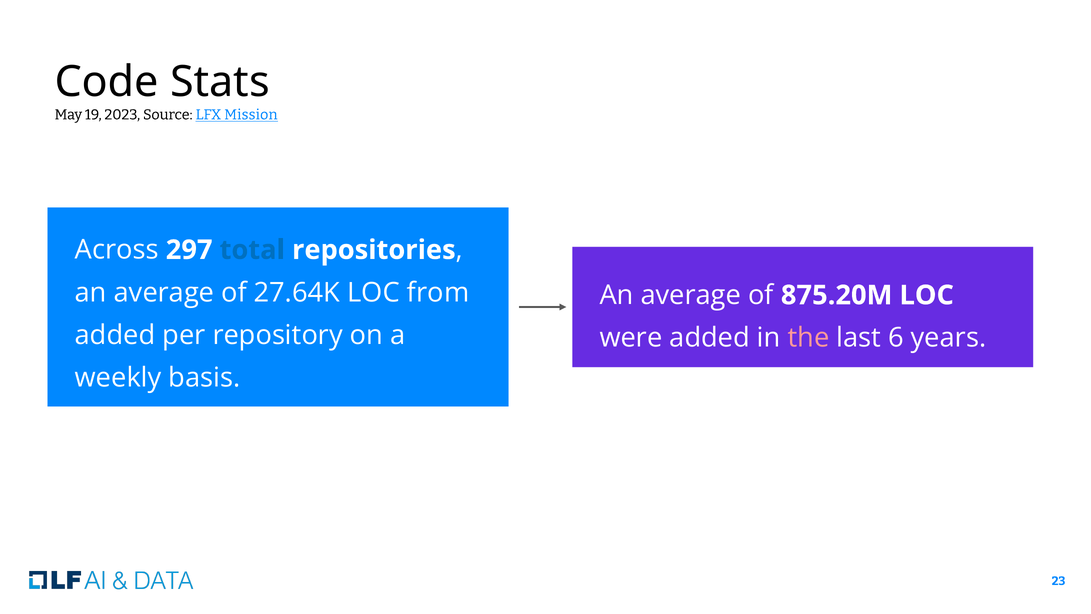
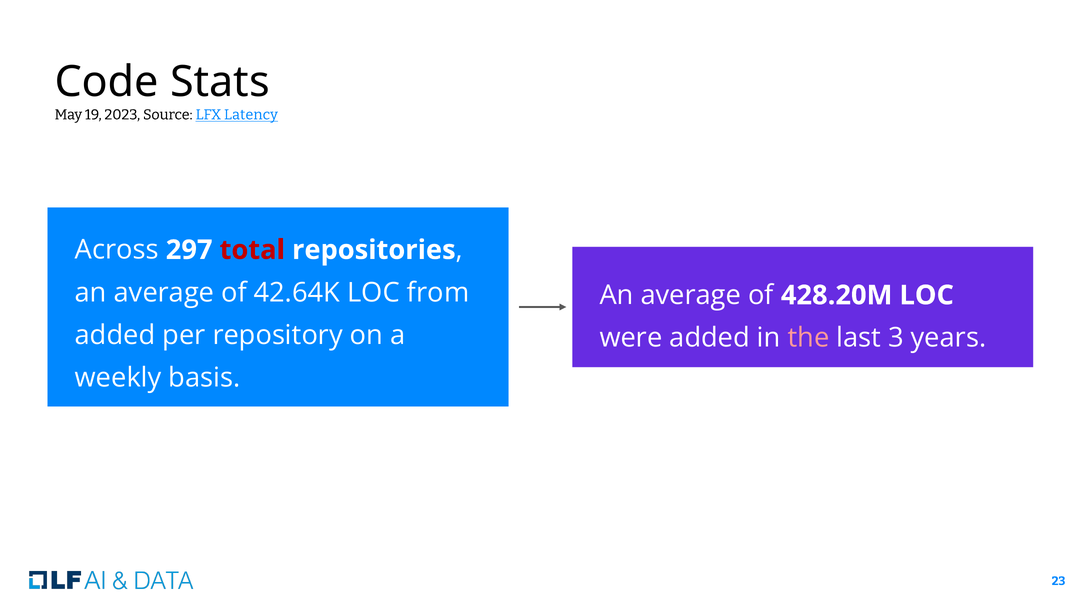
Mission: Mission -> Latency (251, 115)
total colour: blue -> red (252, 250)
27.64K: 27.64K -> 42.64K (297, 292)
875.20M: 875.20M -> 428.20M (837, 295)
6: 6 -> 3 (896, 338)
